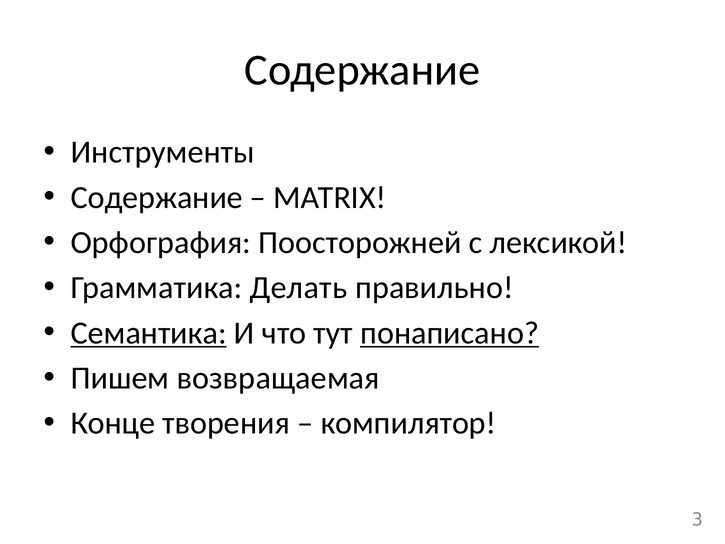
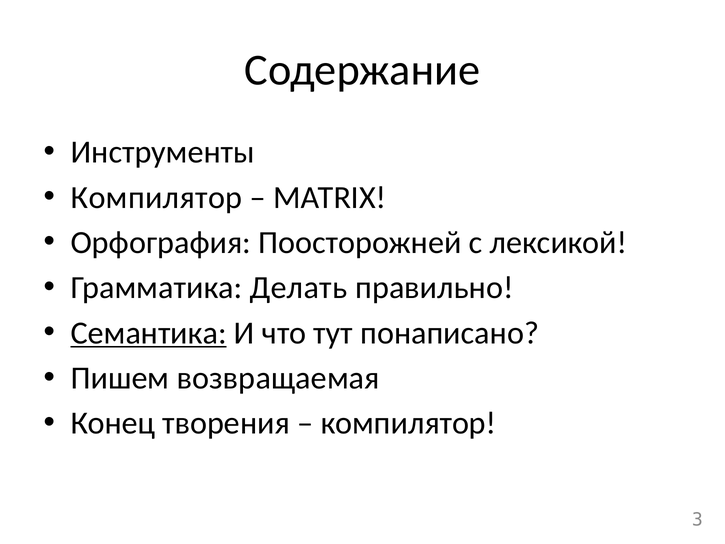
Содержание: Содержание -> Компилятор (157, 197)
понаписано underline: present -> none (450, 333)
Конце: Конце -> Конец (113, 423)
